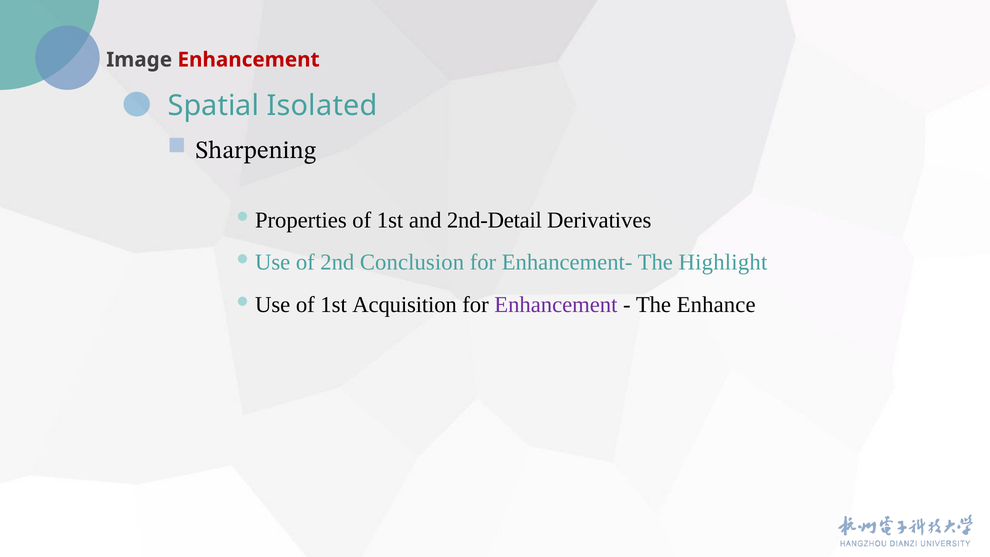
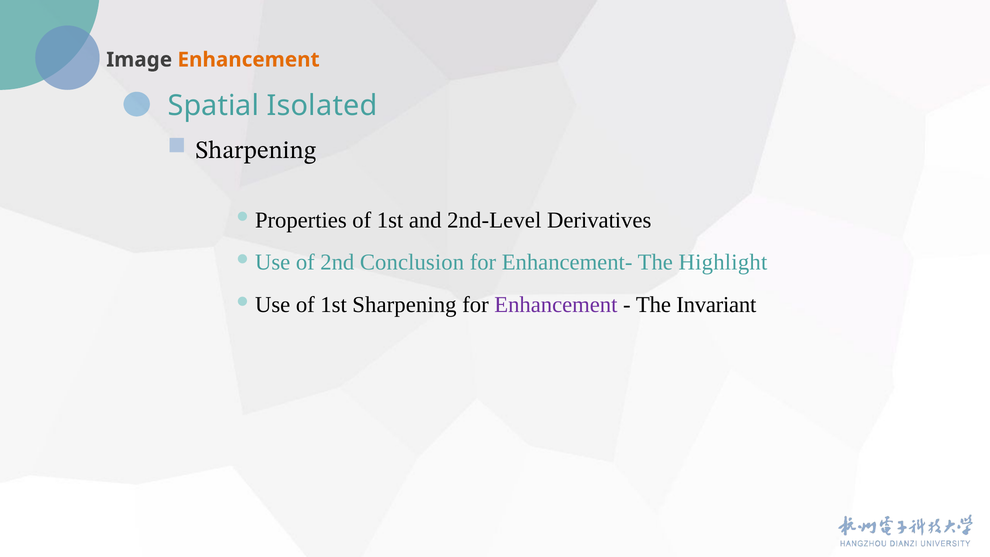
Enhancement colour: red -> orange (249, 60)
2nd-Detail: 2nd-Detail -> 2nd-Level (494, 220)
1st Acquisition: Acquisition -> Sharpening (404, 305)
Enhance: Enhance -> Invariant (716, 305)
